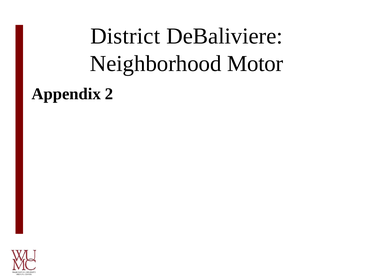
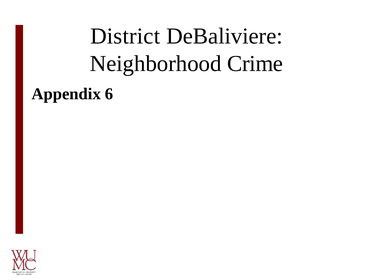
Motor: Motor -> Crime (255, 63)
2: 2 -> 6 (109, 94)
